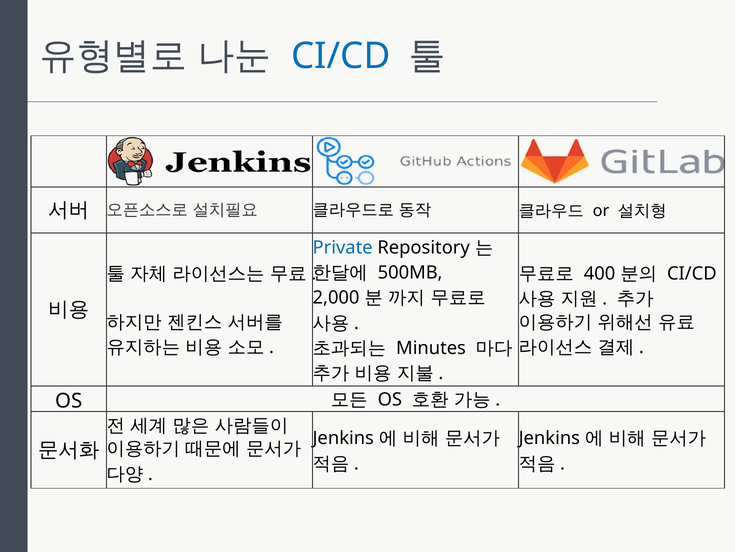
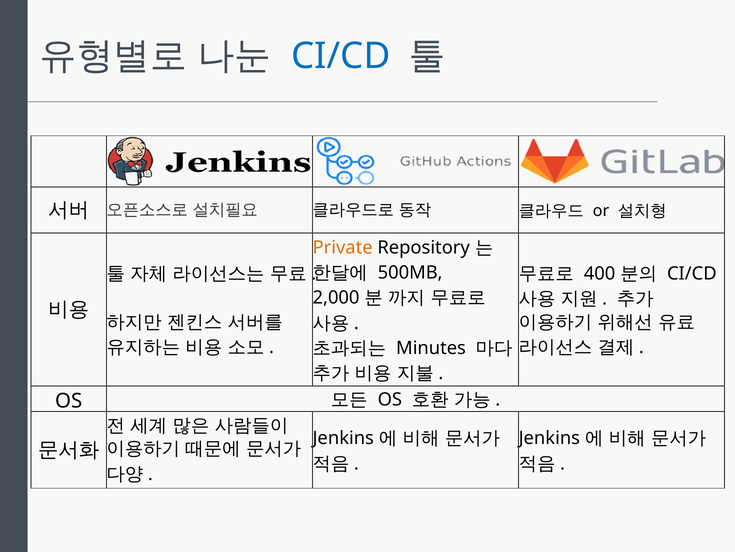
Private colour: blue -> orange (343, 247)
